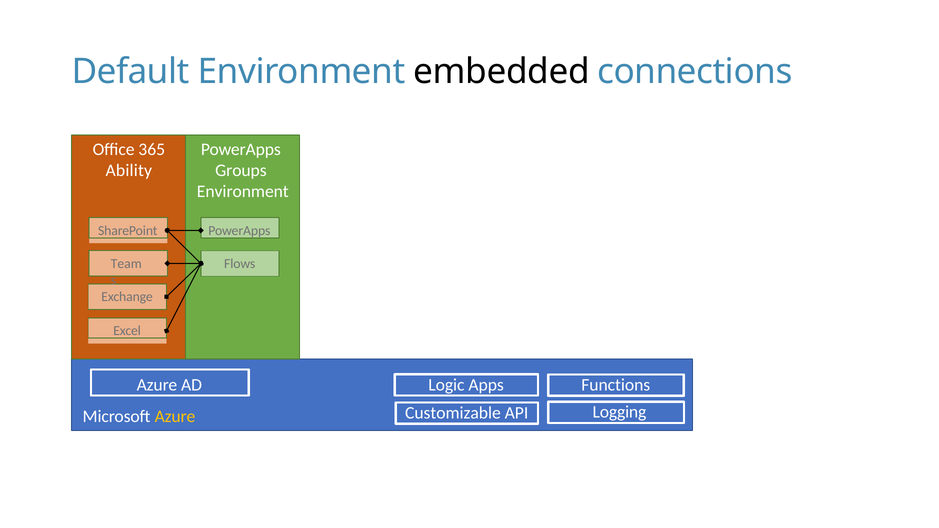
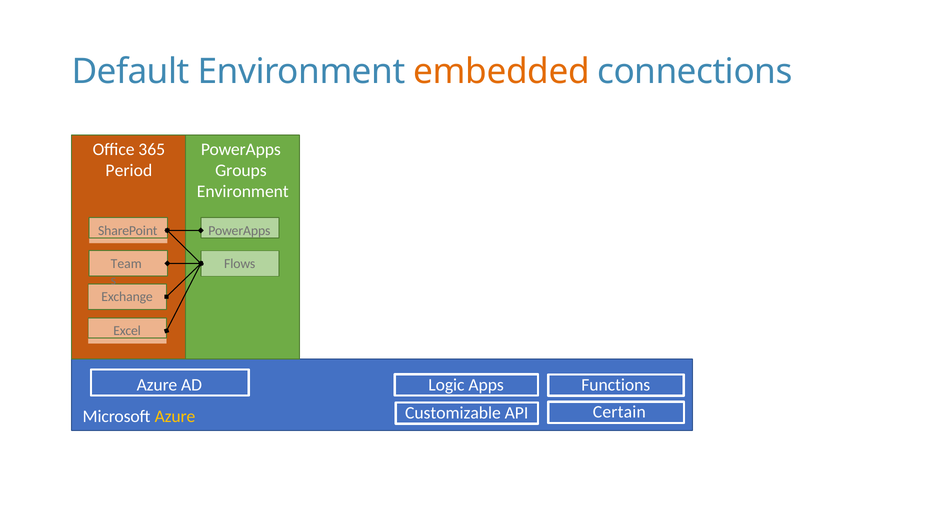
embedded colour: black -> orange (501, 72)
Ability: Ability -> Period (129, 171)
Logging: Logging -> Certain (619, 412)
